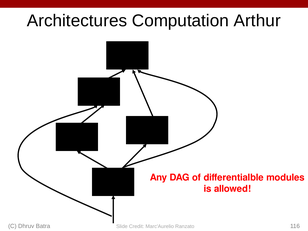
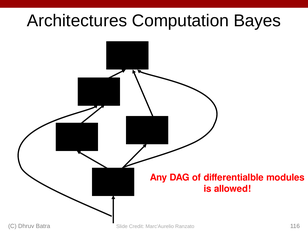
Arthur: Arthur -> Bayes (257, 21)
